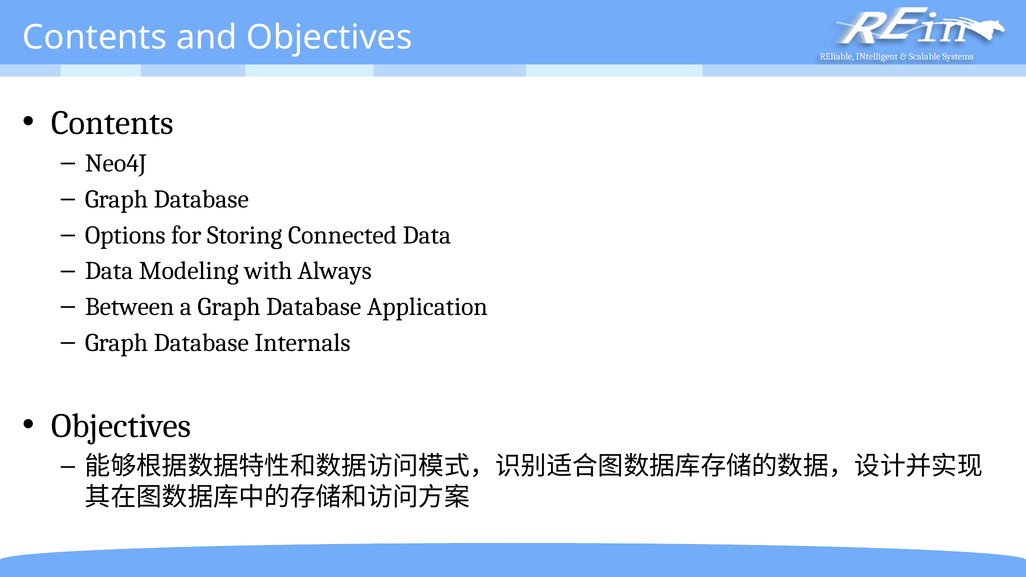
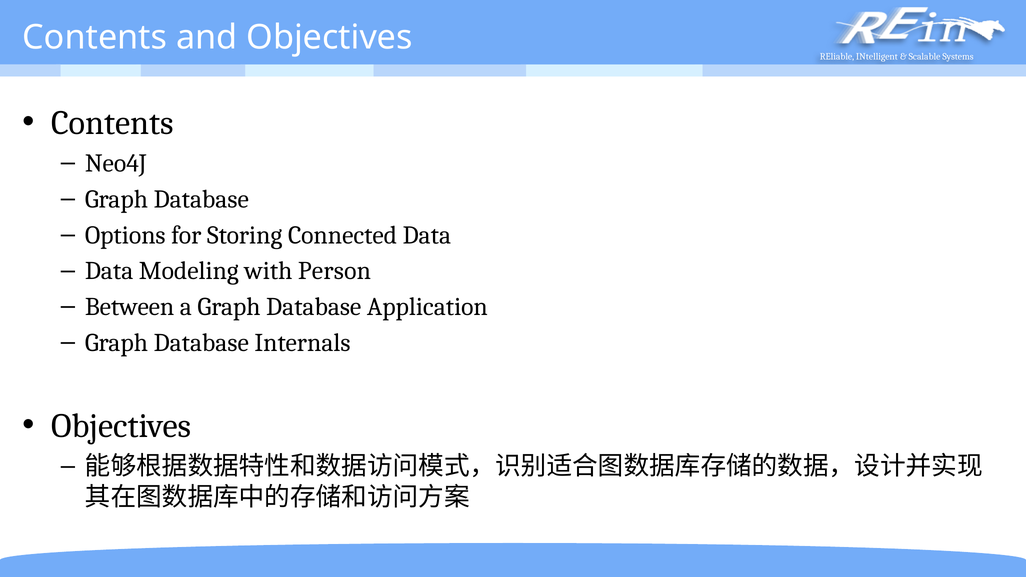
Always: Always -> Person (334, 271)
